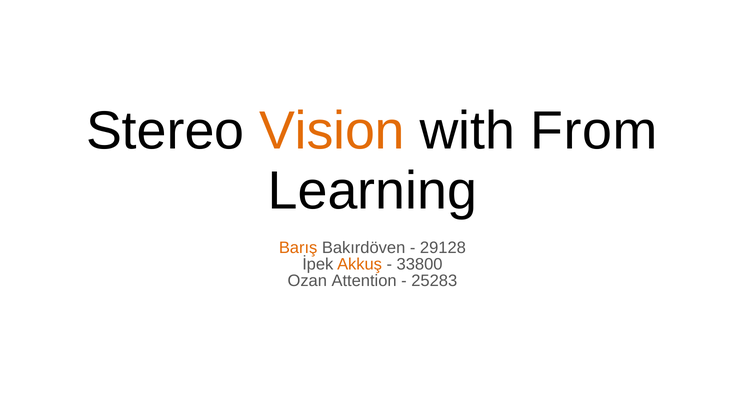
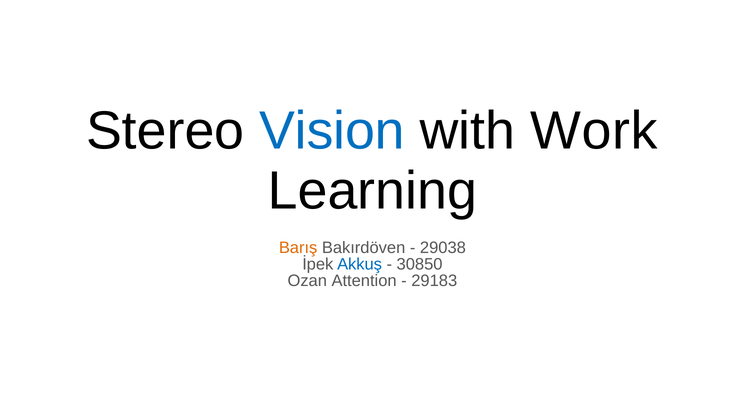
Vision colour: orange -> blue (332, 131)
From: From -> Work (594, 131)
29128: 29128 -> 29038 (443, 248)
Akkuş colour: orange -> blue (360, 264)
33800: 33800 -> 30850 (420, 264)
25283: 25283 -> 29183 (434, 281)
